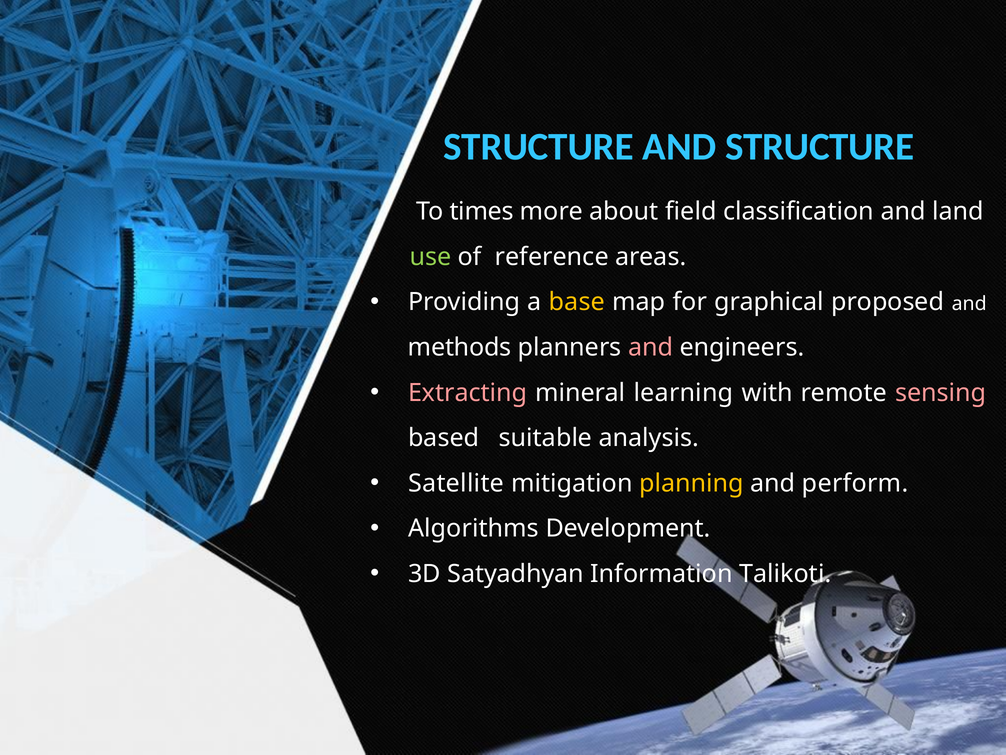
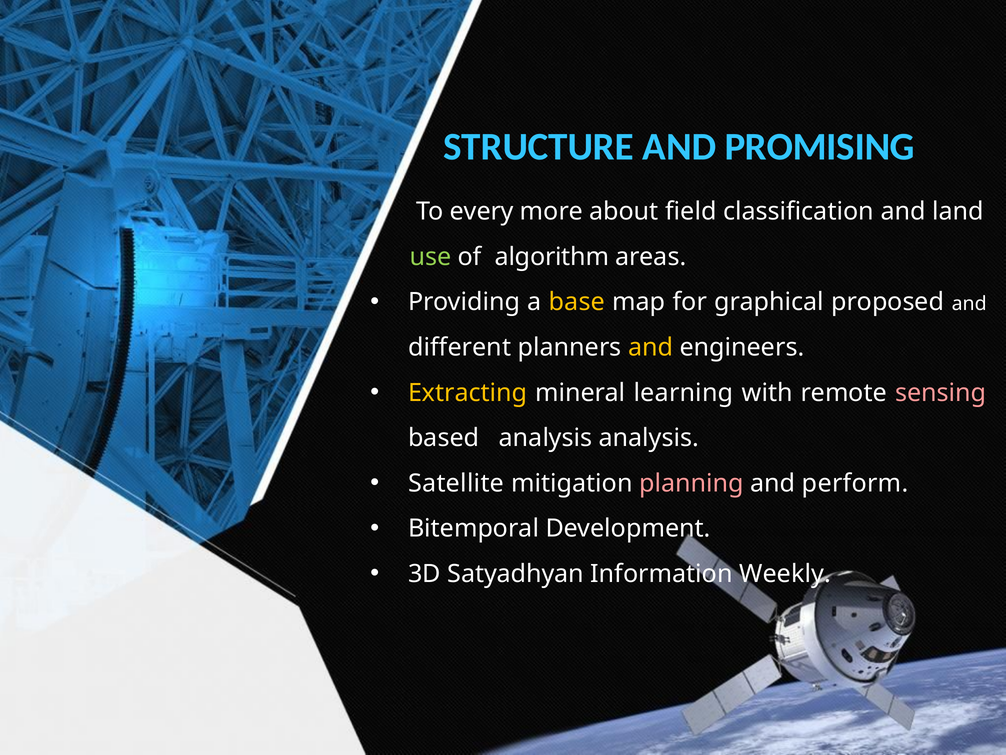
AND STRUCTURE: STRUCTURE -> PROMISING (820, 147)
times: times -> every (482, 211)
reference: reference -> algorithm (552, 257)
methods: methods -> different (460, 347)
and colour: pink -> yellow (651, 347)
Extracting colour: pink -> yellow (468, 392)
based suitable: suitable -> analysis (546, 438)
planning colour: yellow -> pink (691, 483)
Algorithms: Algorithms -> Bitemporal (474, 528)
Talikoti: Talikoti -> Weekly (785, 574)
